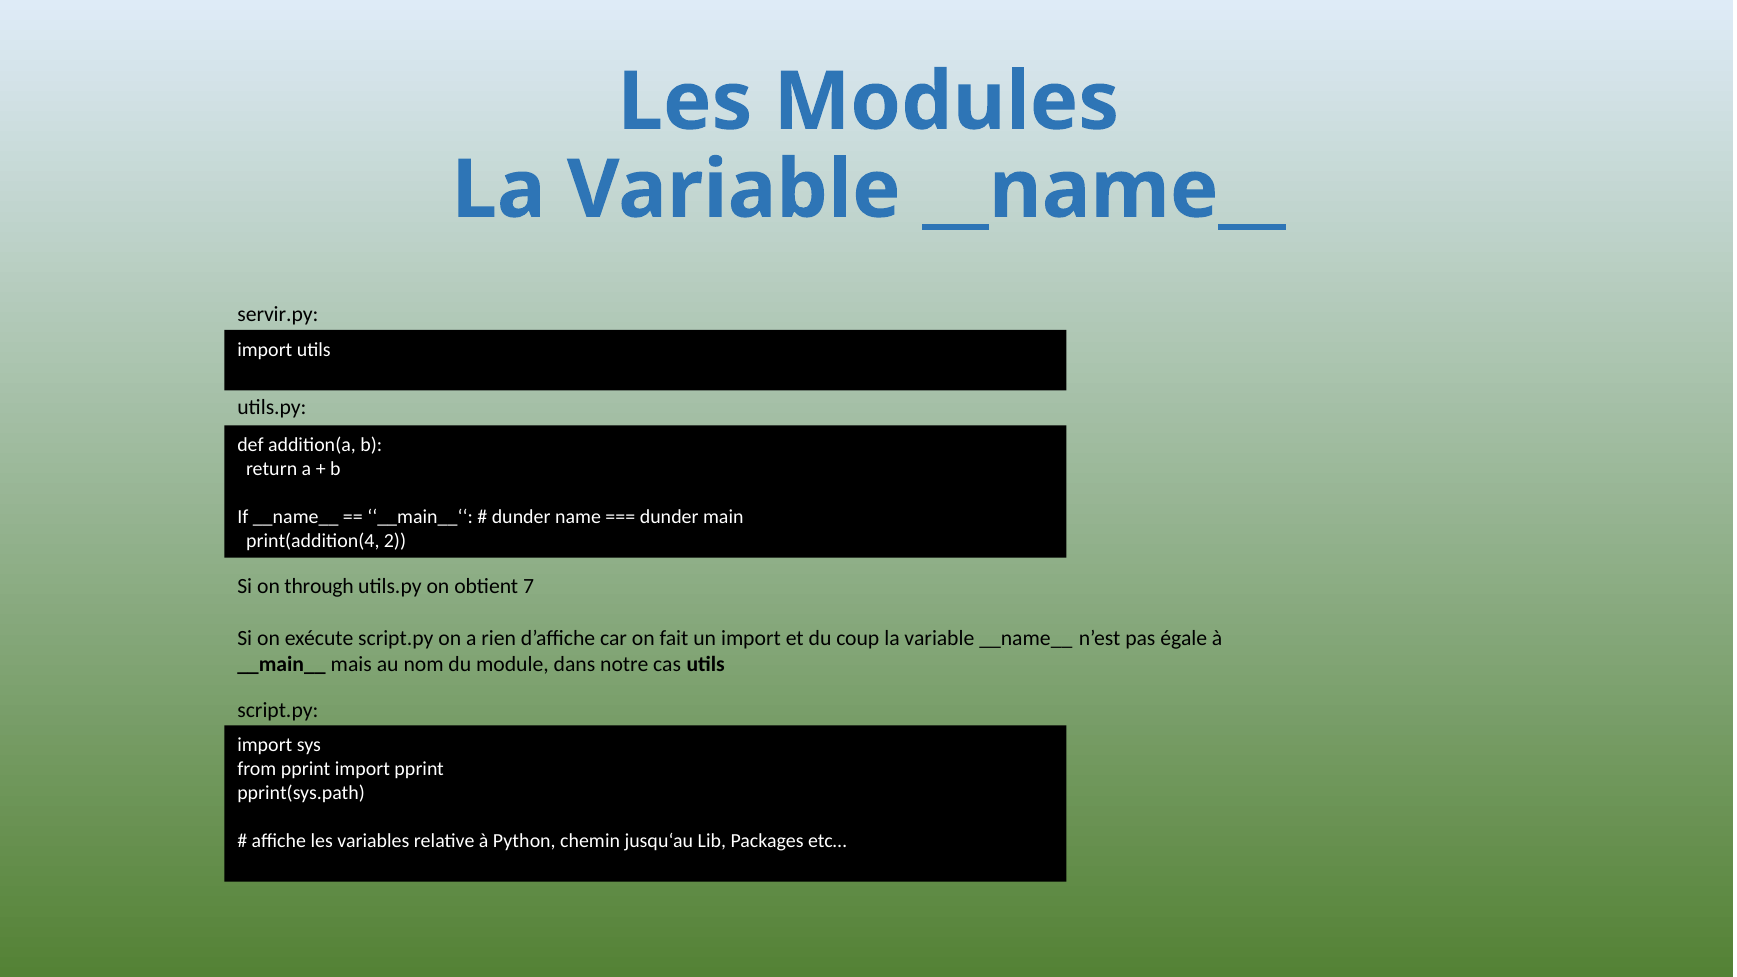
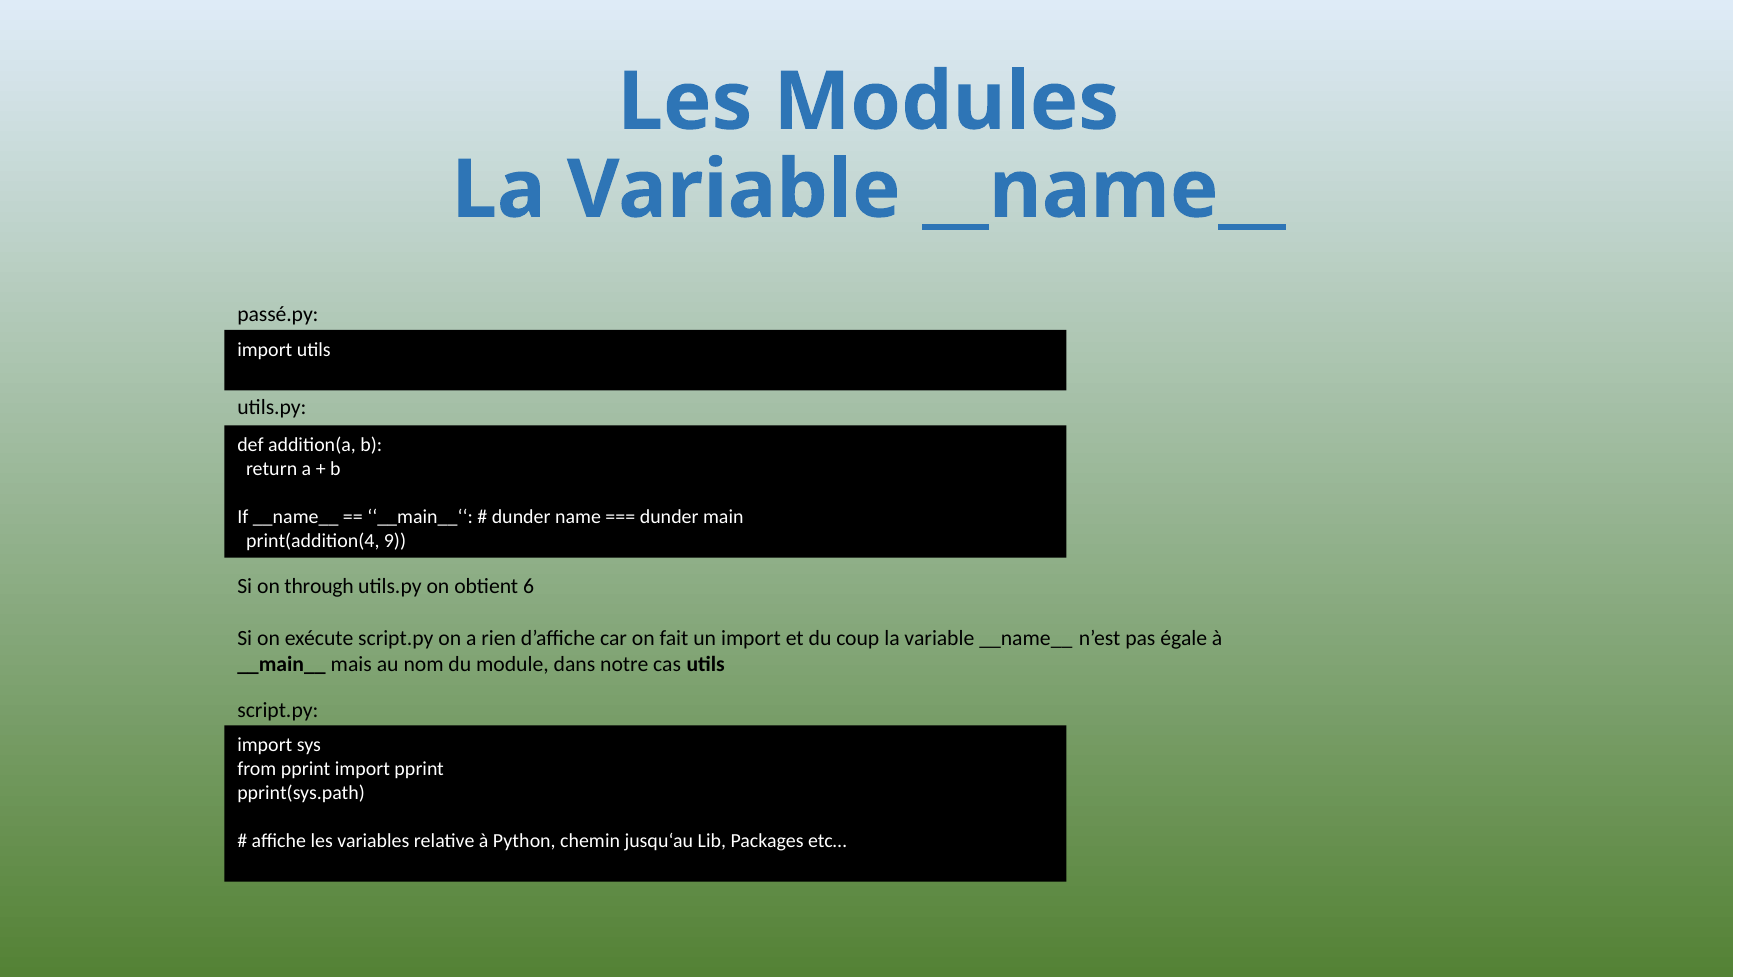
servir.py: servir.py -> passé.py (278, 314)
2: 2 -> 9 (395, 541)
7: 7 -> 6 (529, 586)
